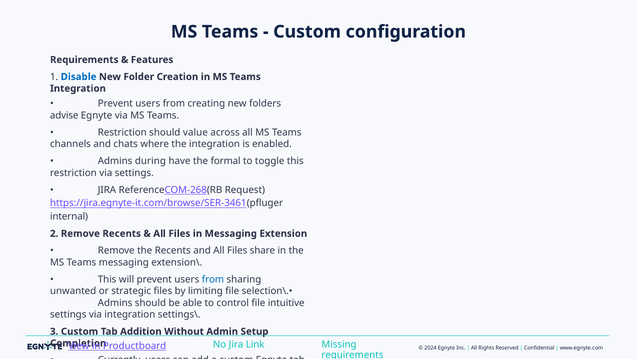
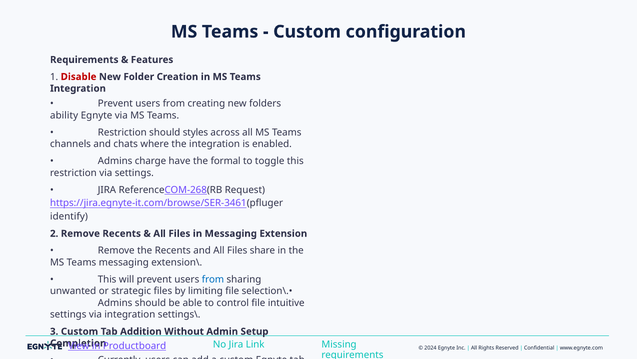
Disable colour: blue -> red (79, 77)
advise: advise -> ability (64, 115)
value: value -> styles (195, 132)
during: during -> charge (150, 161)
internal: internal -> identify (69, 216)
